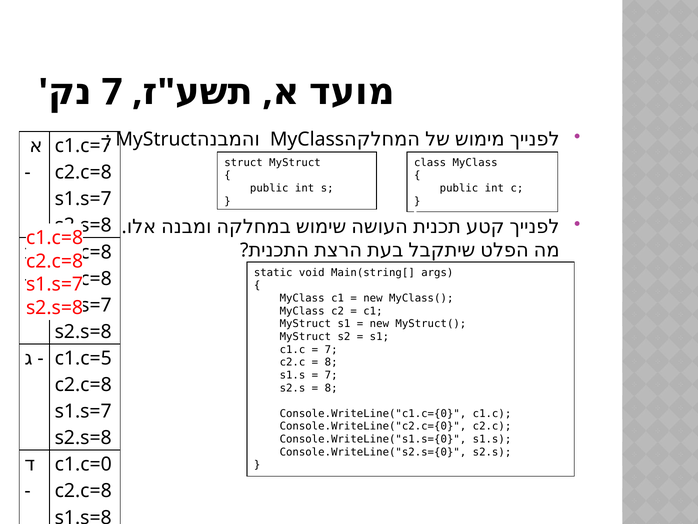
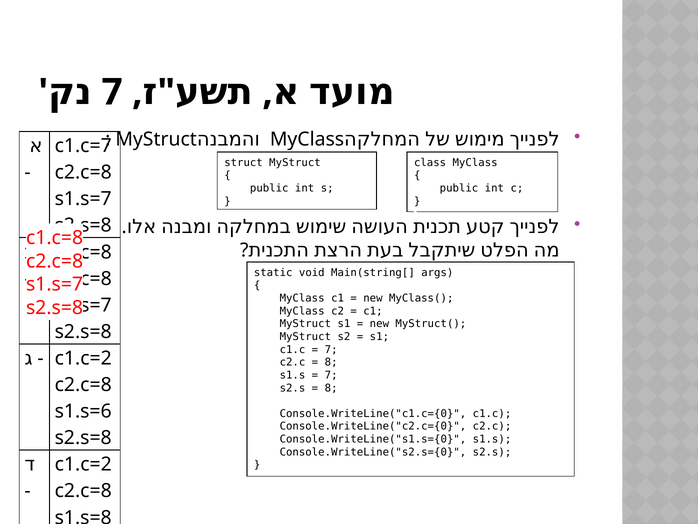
c1.c=5: c1.c=5 -> c1.c=2 (83, 358)
s1.s=7: s1.s=7 -> s1.s=6 (83, 411)
c1.c=0: c1.c=0 -> c1.c=2 (83, 464)
